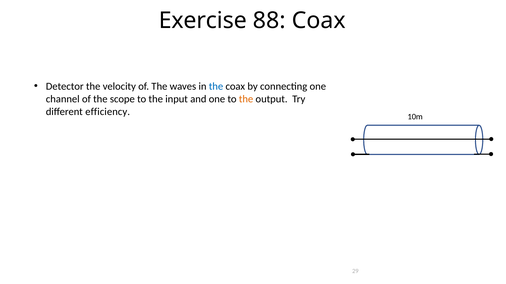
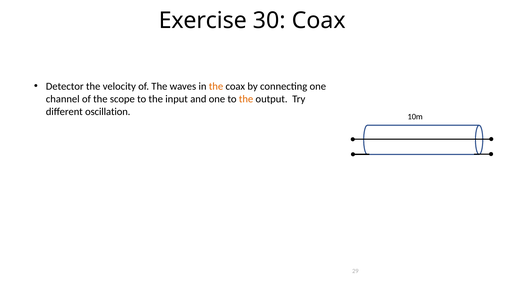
88: 88 -> 30 (269, 21)
the colour: blue -> orange (216, 87)
efficiency: efficiency -> oscillation (108, 112)
